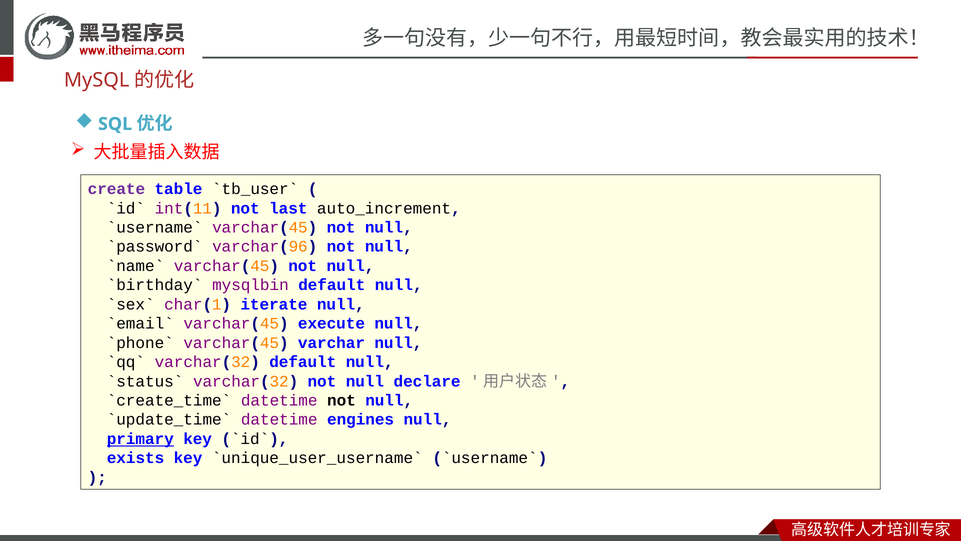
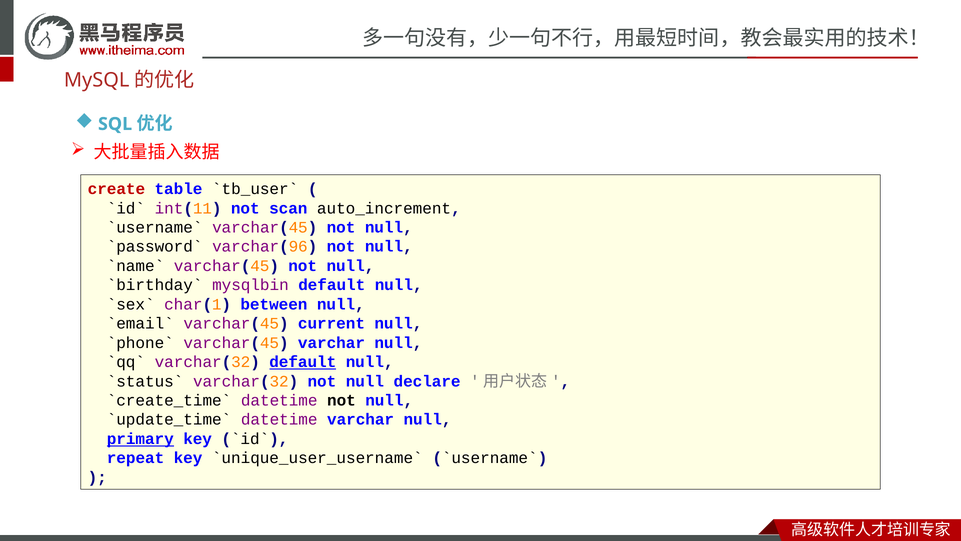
create colour: purple -> red (116, 189)
last: last -> scan (288, 208)
iterate: iterate -> between (274, 304)
execute: execute -> current (331, 323)
default underline: none -> present (303, 362)
datetime engines: engines -> varchar (361, 419)
exists: exists -> repeat (136, 458)
